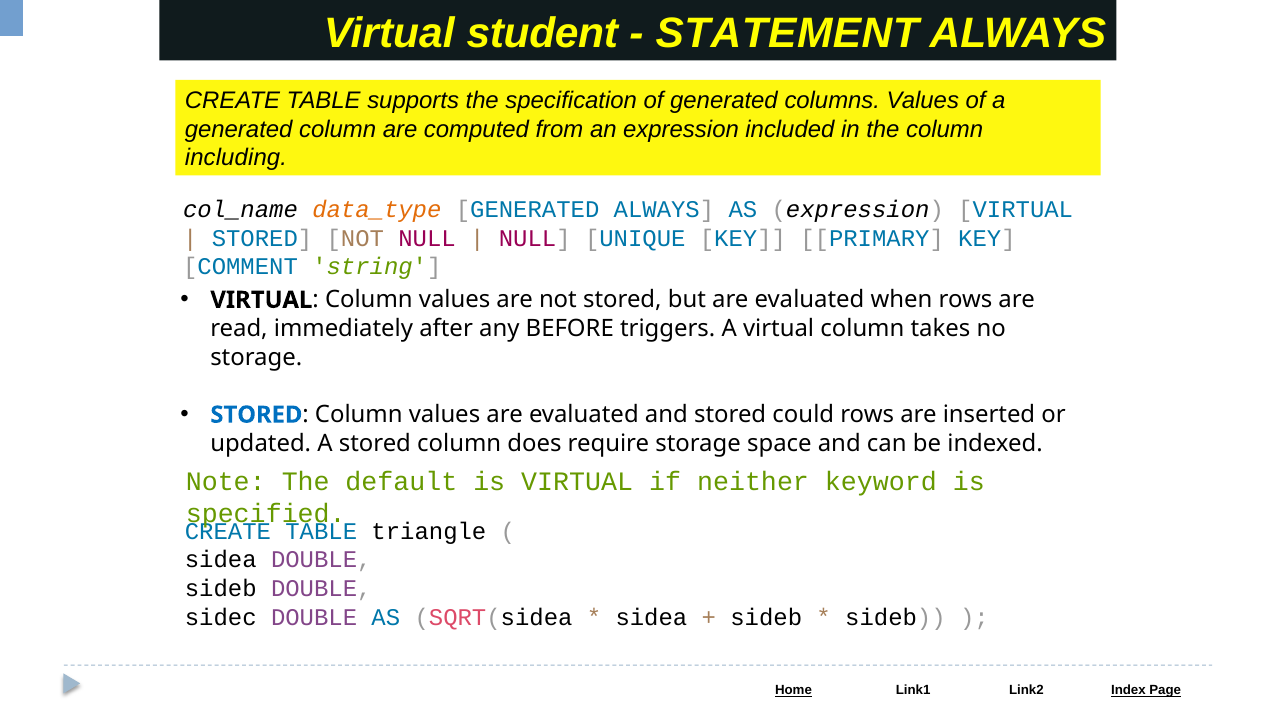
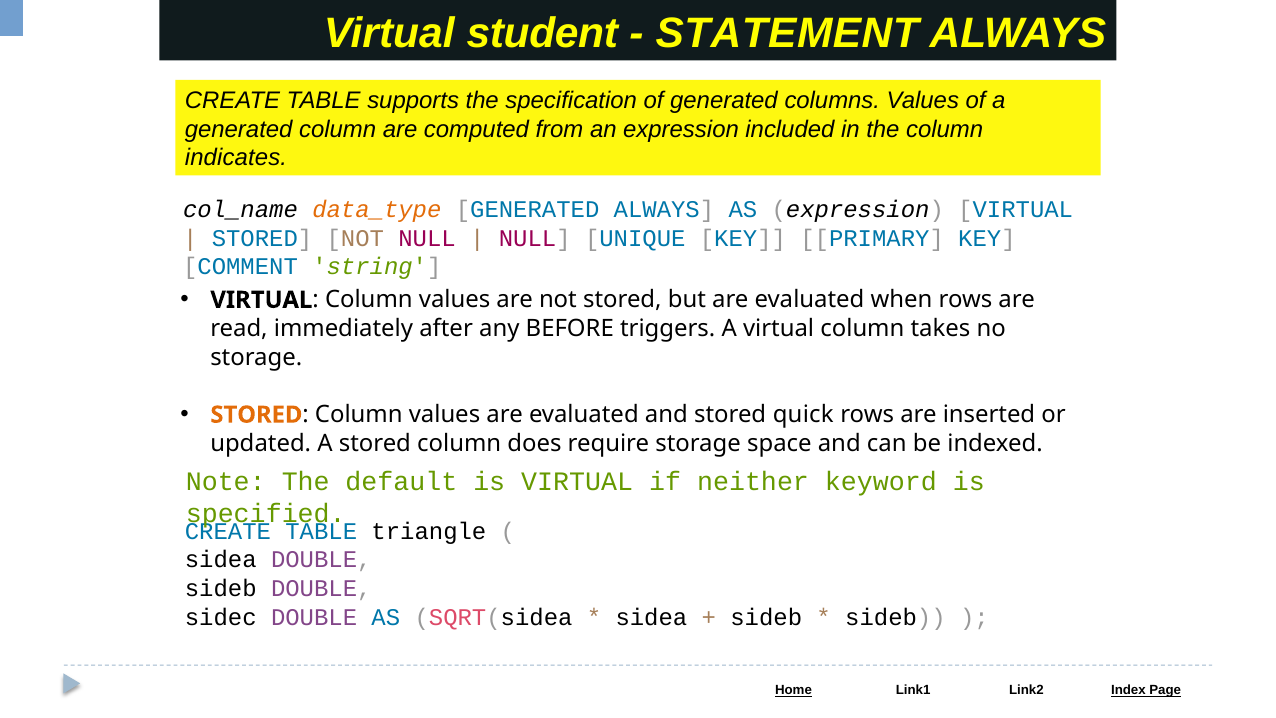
including: including -> indicates (236, 158)
STORED colour: blue -> orange (256, 415)
could: could -> quick (803, 415)
